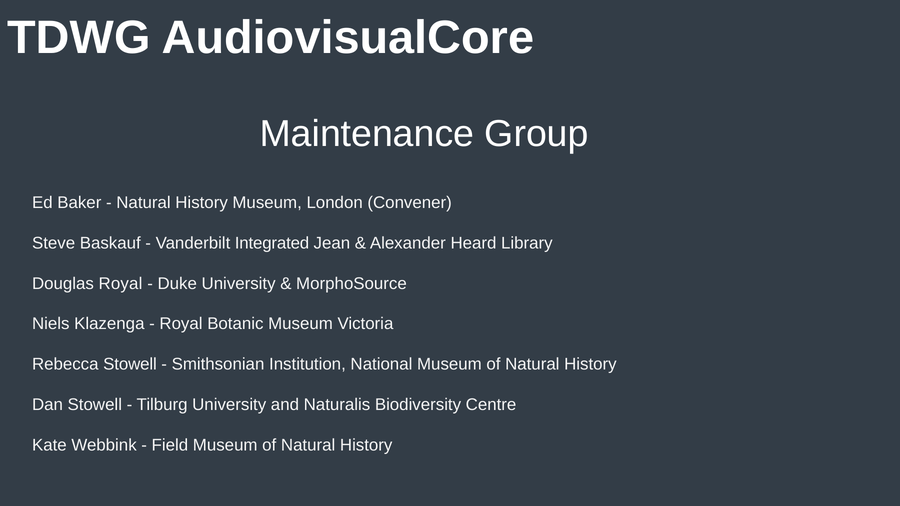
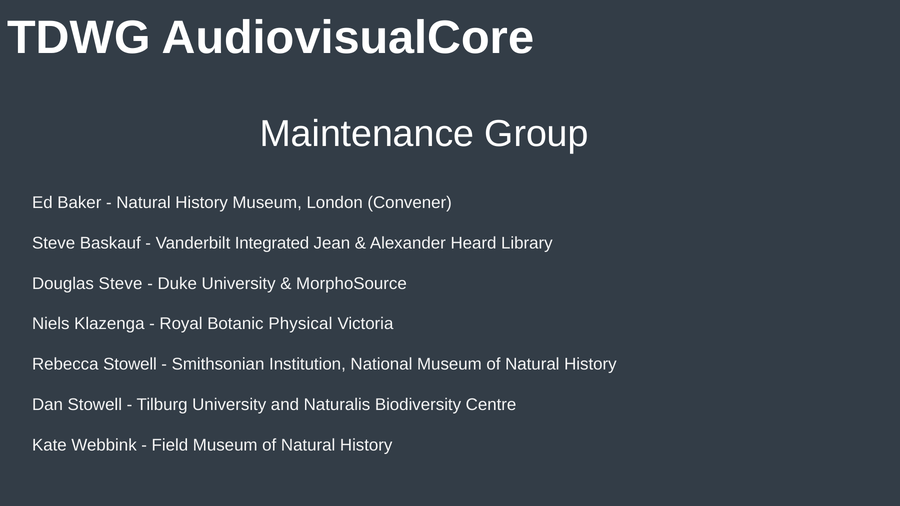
Douglas Royal: Royal -> Steve (120, 284)
Botanic Museum: Museum -> Physical (300, 324)
